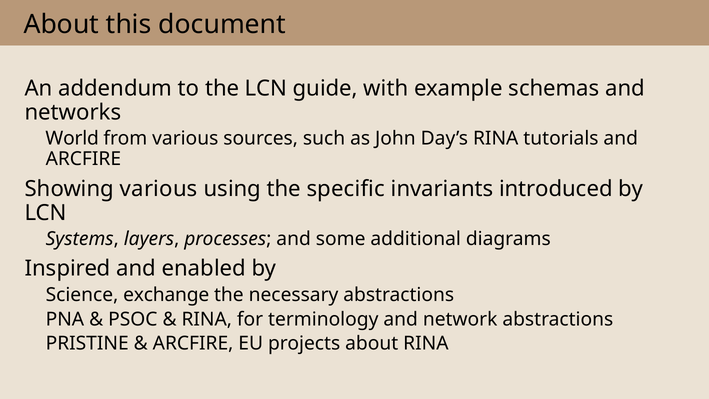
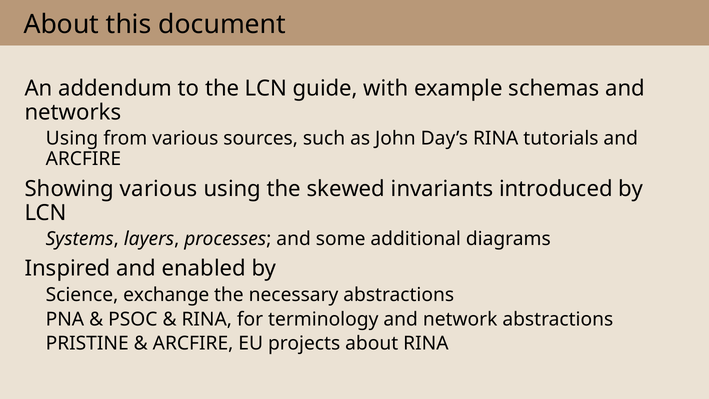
World: World -> Using (72, 138)
specific: specific -> skewed (346, 189)
